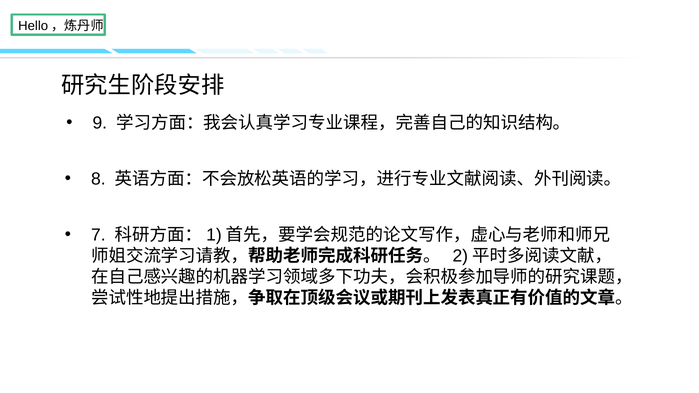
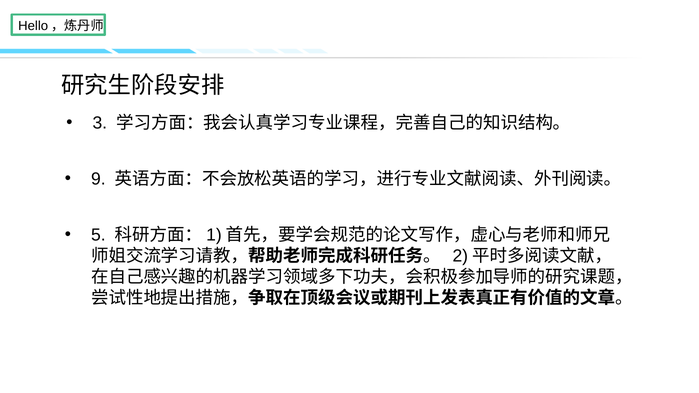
9: 9 -> 3 (100, 123)
8: 8 -> 9 (98, 179)
7: 7 -> 5 (98, 235)
